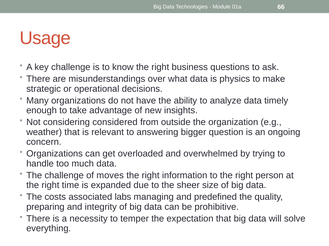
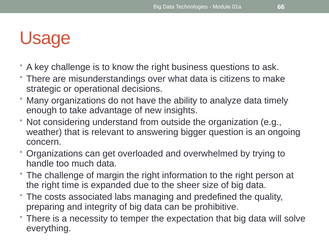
physics: physics -> citizens (235, 79)
considered: considered -> understand (115, 123)
moves: moves -> margin (110, 176)
